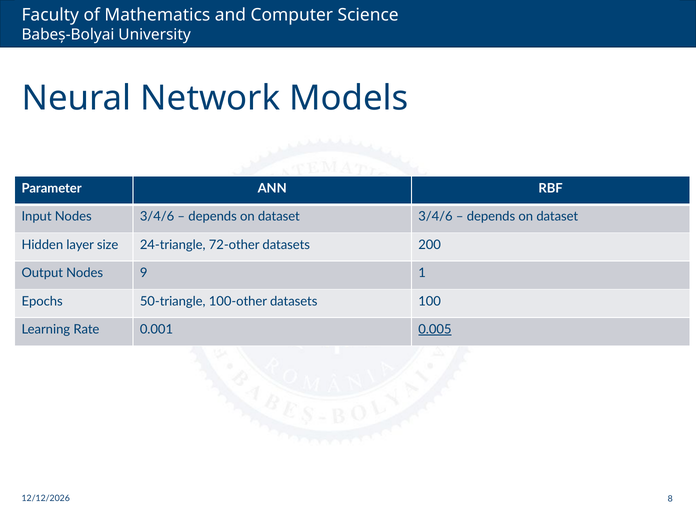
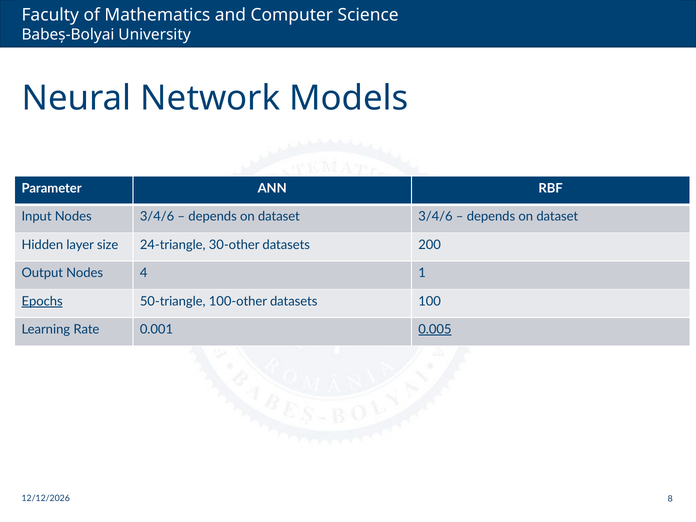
72-other: 72-other -> 30-other (234, 245)
9: 9 -> 4 (144, 273)
Epochs underline: none -> present (42, 301)
